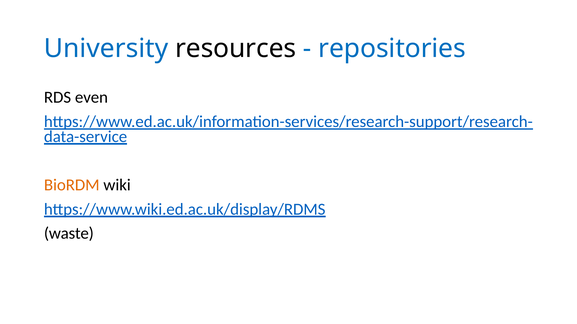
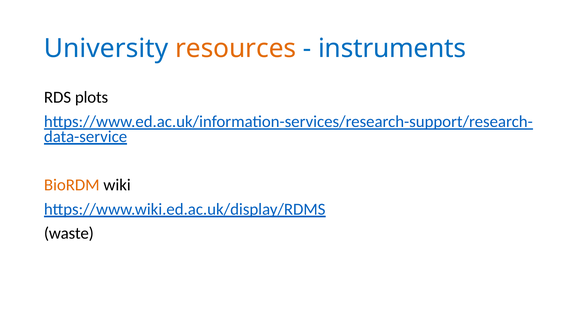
resources colour: black -> orange (236, 48)
repositories: repositories -> instruments (392, 48)
even: even -> plots (92, 98)
